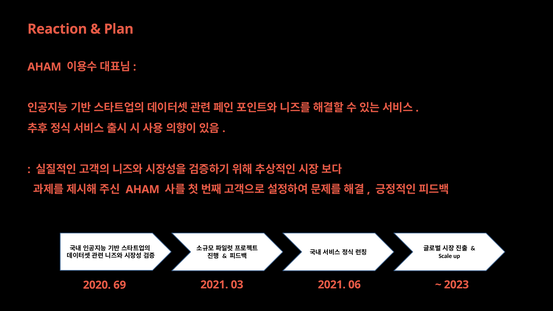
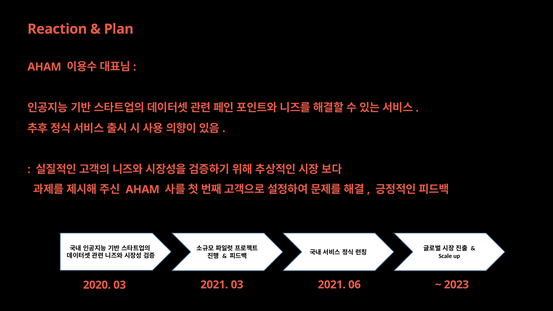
2020 69: 69 -> 03 (120, 285)
